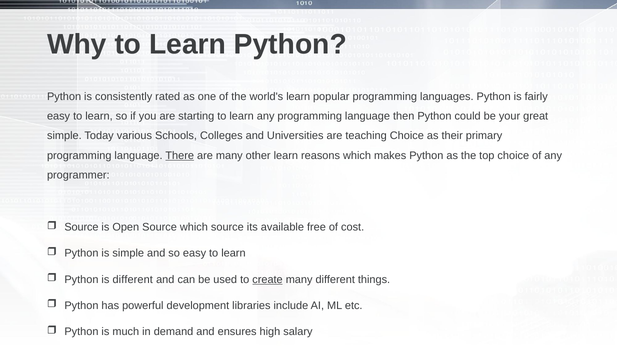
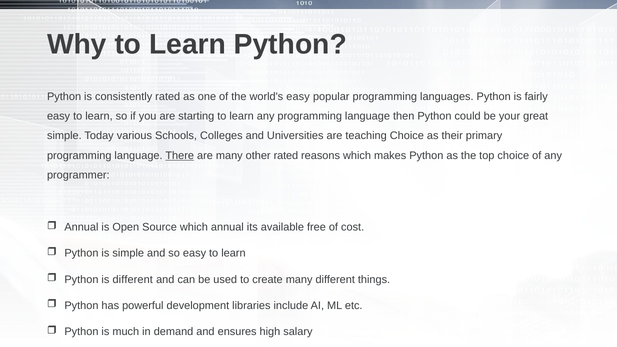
world's learn: learn -> easy (298, 96)
other learn: learn -> rated (286, 155)
Source: Source -> Annual (81, 227)
which source: source -> annual (227, 227)
create underline: present -> none (268, 280)
